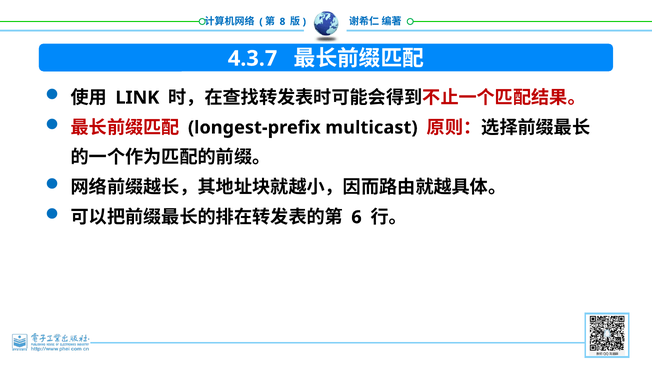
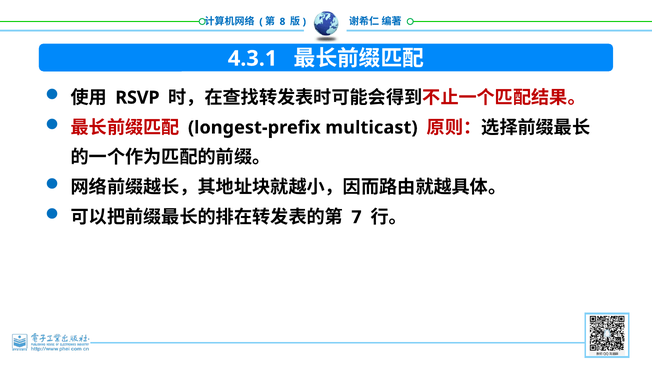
4.3.7: 4.3.7 -> 4.3.1 (253, 58)
LINK: LINK -> RSVP (137, 98)
6: 6 -> 7 (356, 217)
